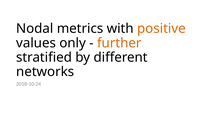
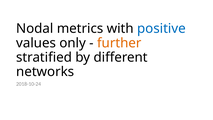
positive colour: orange -> blue (161, 28)
